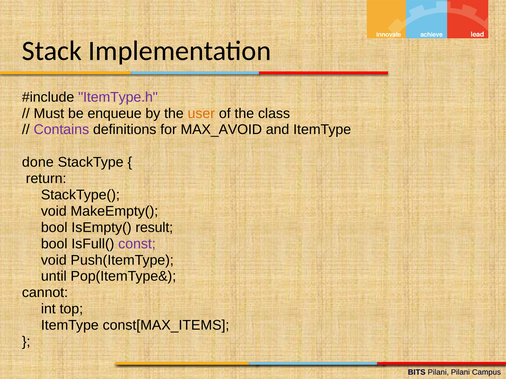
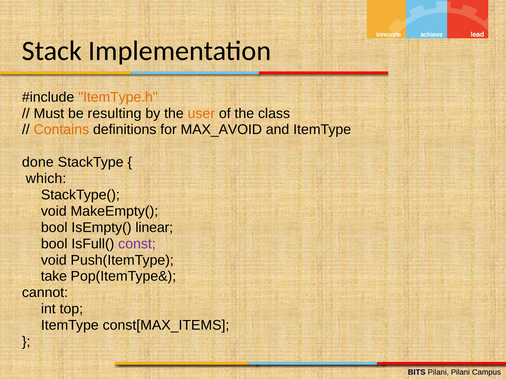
ItemType.h colour: purple -> orange (118, 97)
enqueue: enqueue -> resulting (115, 114)
Contains colour: purple -> orange (61, 130)
return: return -> which (46, 179)
result: result -> linear (154, 228)
until: until -> take (54, 277)
